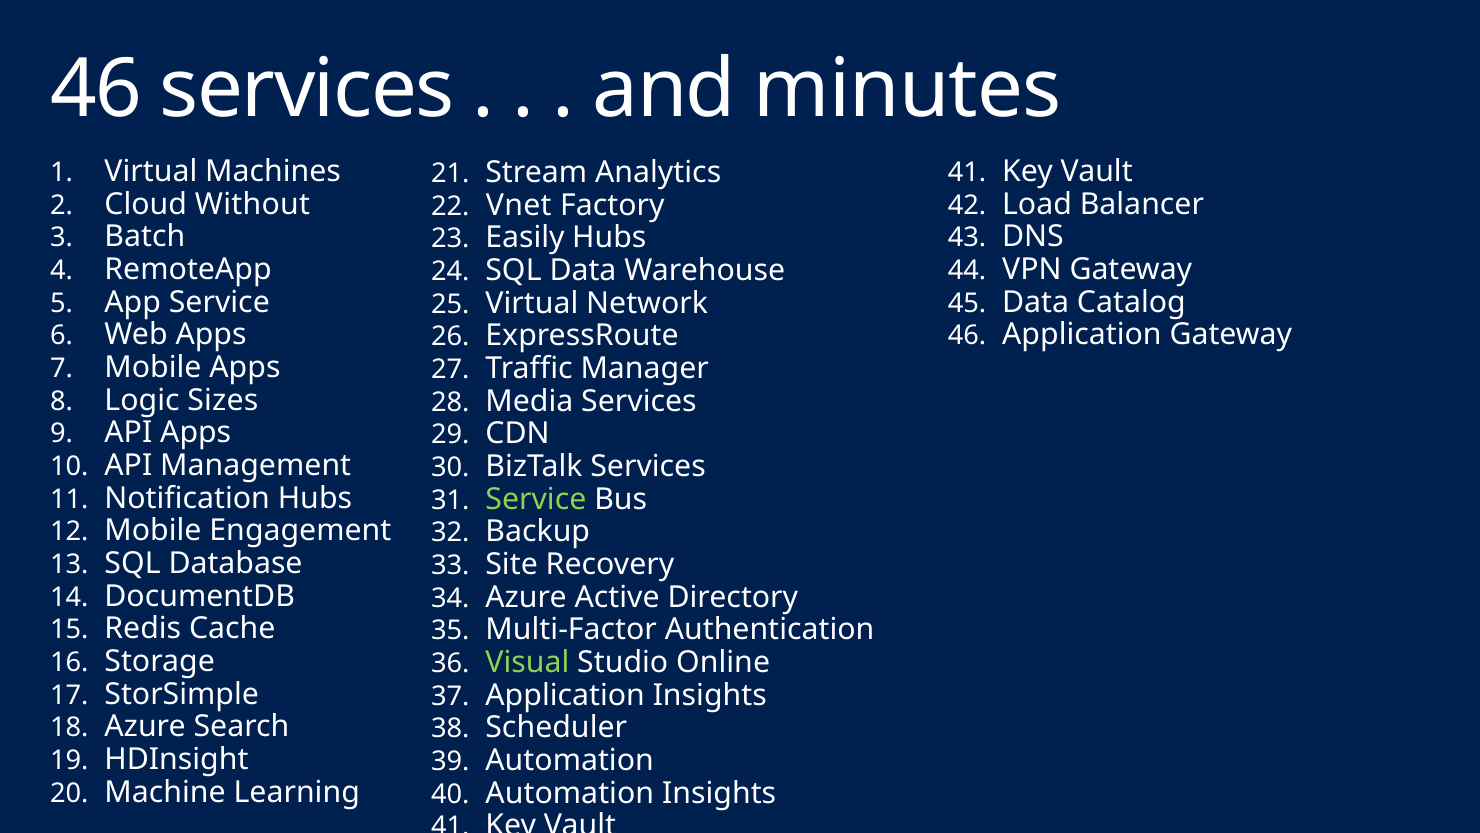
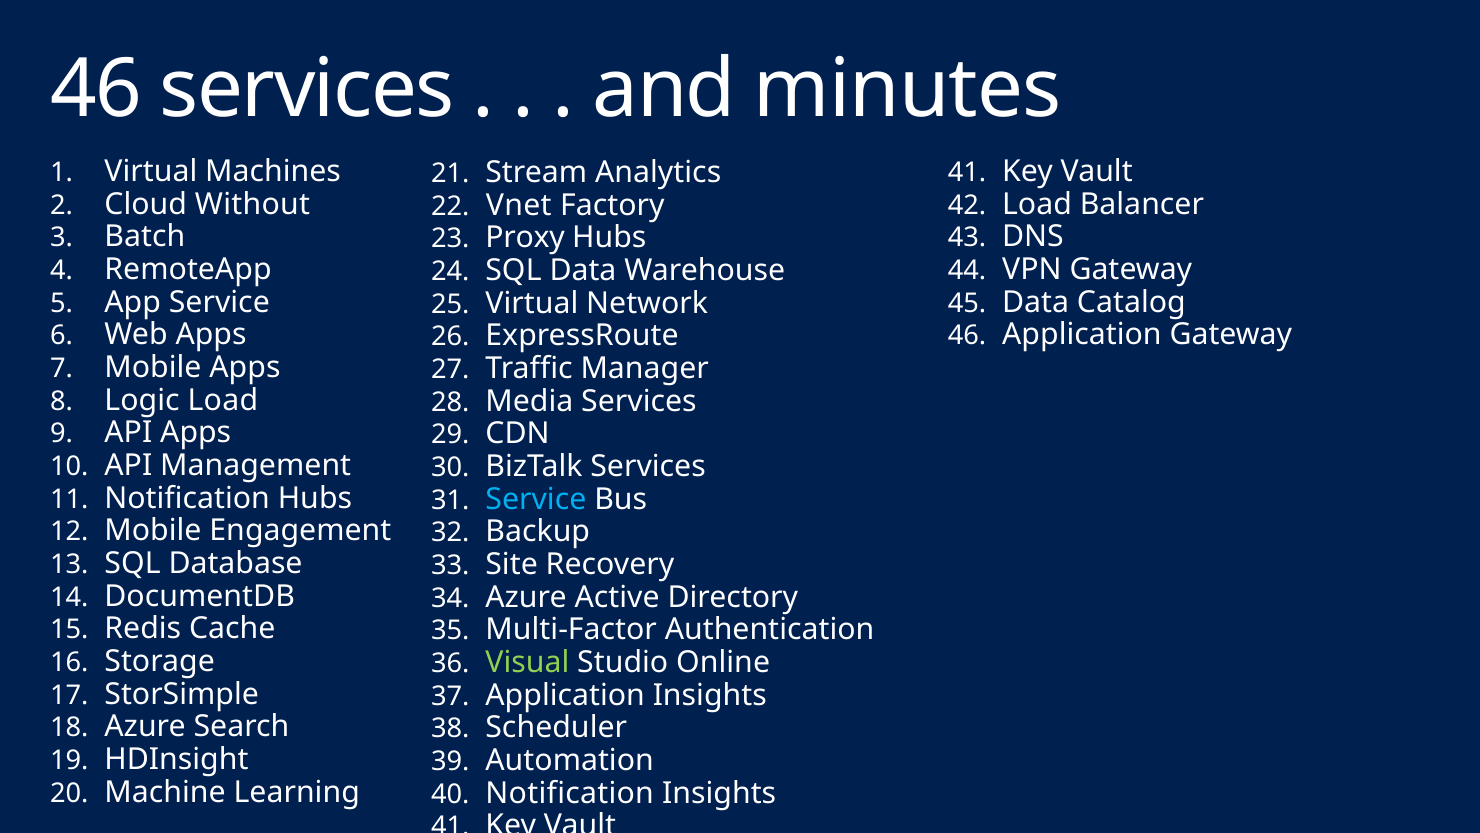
Easily: Easily -> Proxy (525, 238)
Logic Sizes: Sizes -> Load (223, 400)
Service colour: light green -> light blue (536, 499)
Automation: Automation -> Notification (570, 792)
